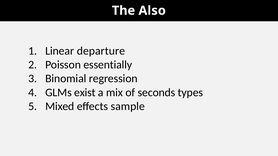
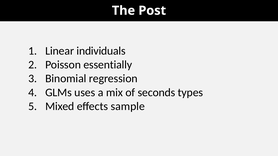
Also: Also -> Post (152, 11)
departure: departure -> individuals (101, 51)
exist: exist -> uses (85, 93)
